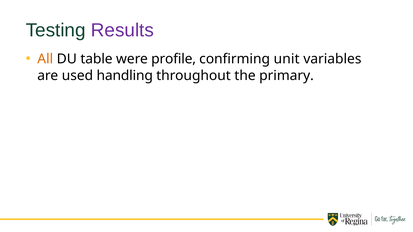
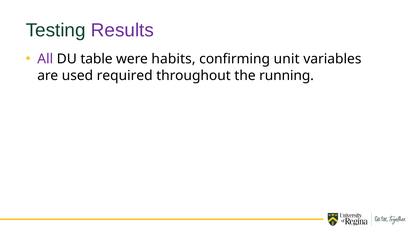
All colour: orange -> purple (45, 59)
profile: profile -> habits (173, 59)
handling: handling -> required (125, 76)
primary: primary -> running (287, 76)
